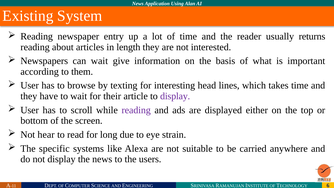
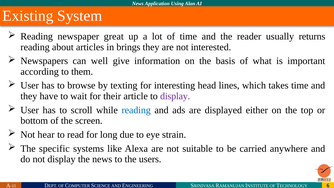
entry: entry -> great (114, 36)
length: length -> brings (128, 47)
can wait: wait -> well (99, 61)
reading colour: purple -> blue (136, 110)
